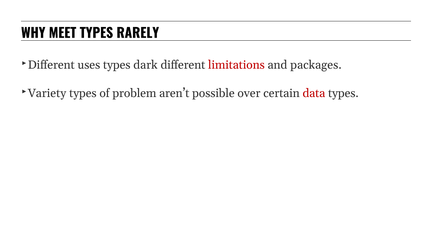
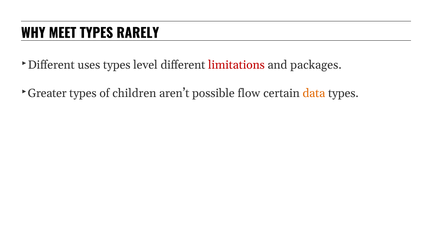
dark: dark -> level (145, 65)
Variety: Variety -> Greater (47, 93)
problem: problem -> children (134, 93)
over: over -> flow (249, 93)
data colour: red -> orange (314, 93)
